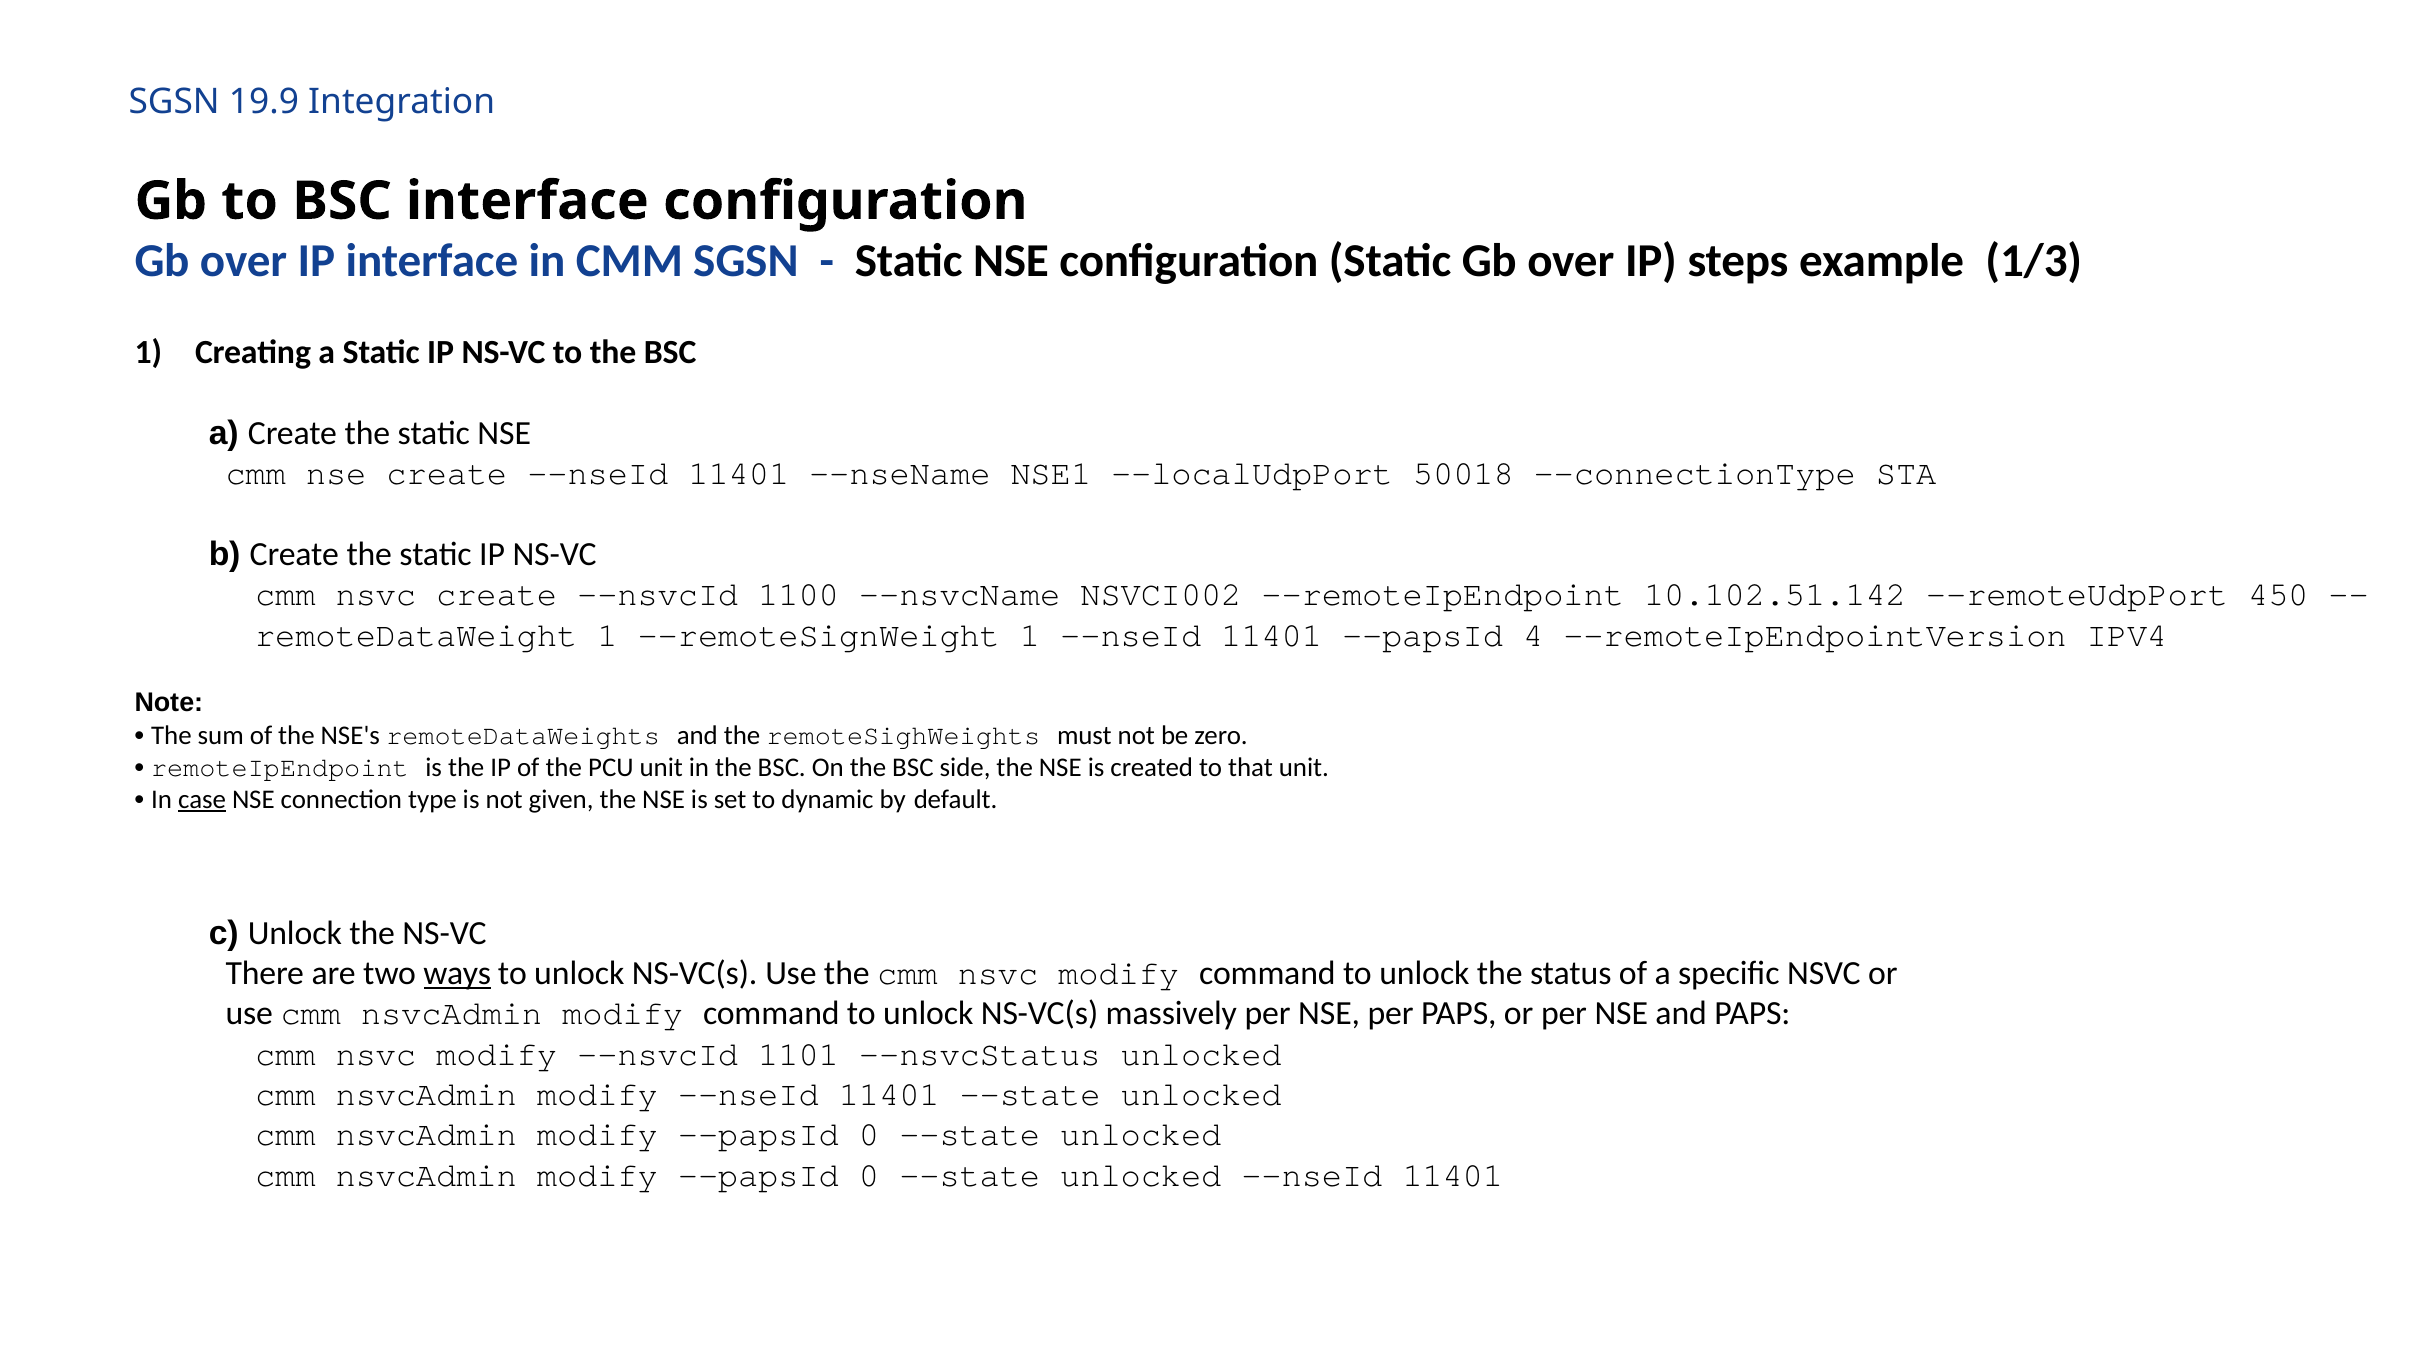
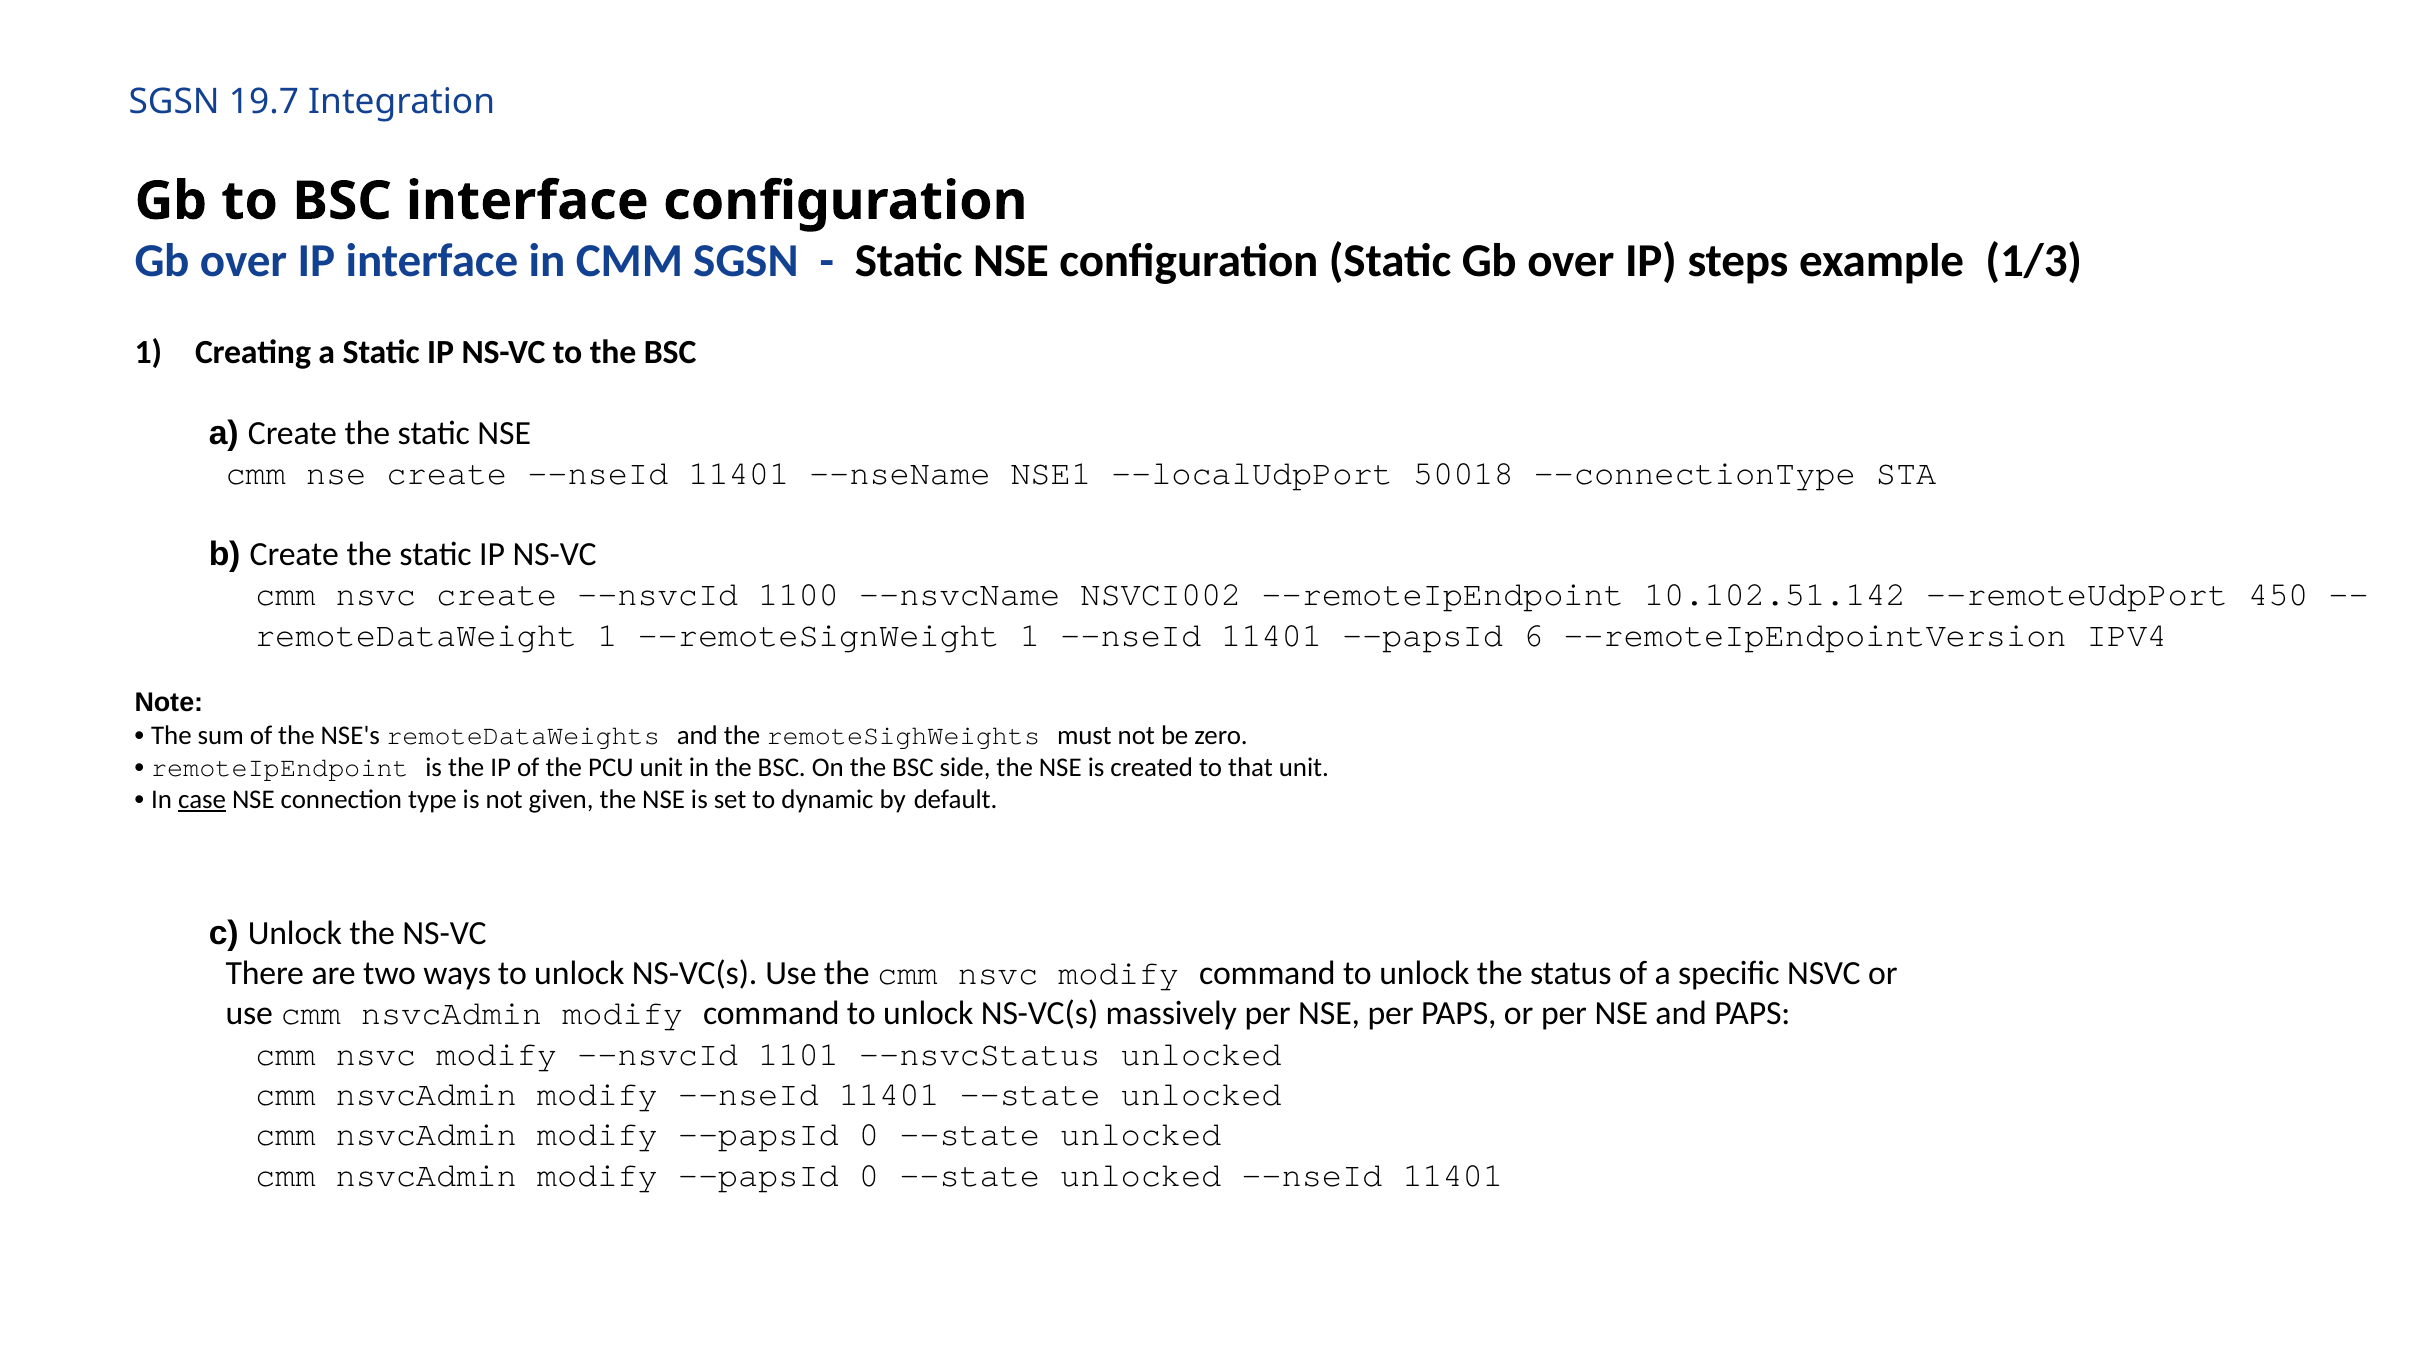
19.9: 19.9 -> 19.7 (264, 102)
4: 4 -> 6 (1533, 635)
ways underline: present -> none (457, 973)
